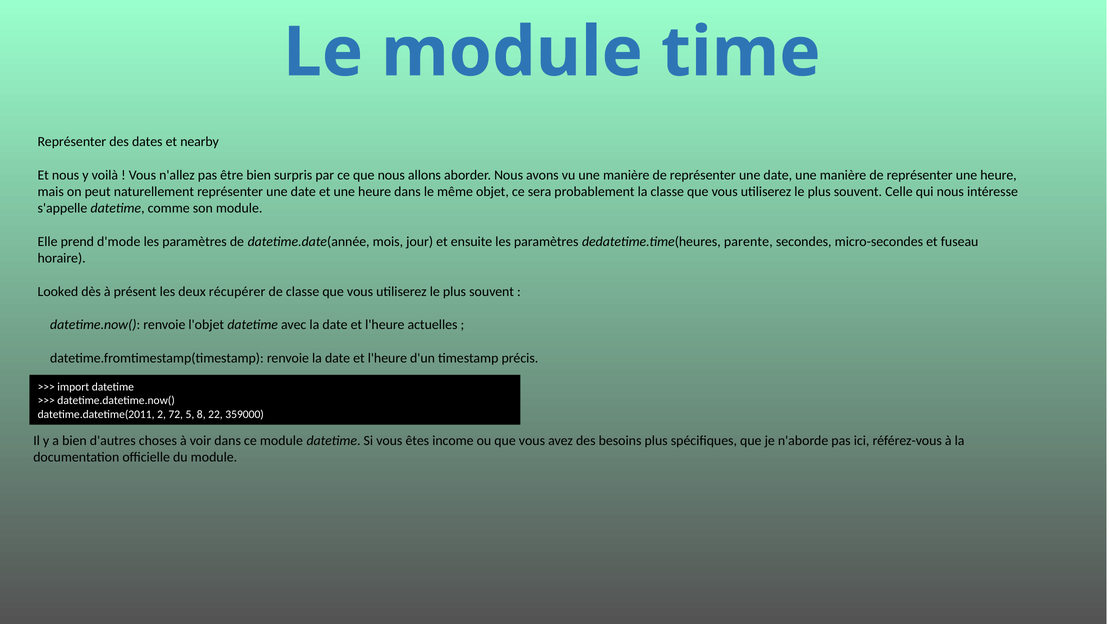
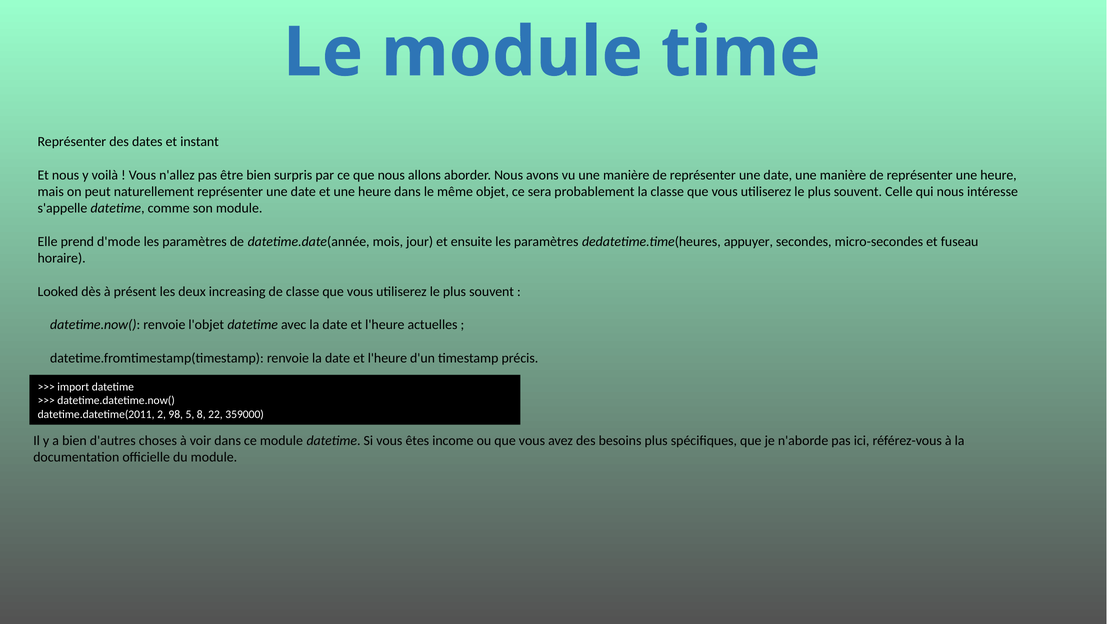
nearby: nearby -> instant (200, 142)
parente: parente -> appuyer (748, 241)
récupérer: récupérer -> increasing (237, 291)
72: 72 -> 98 (176, 414)
